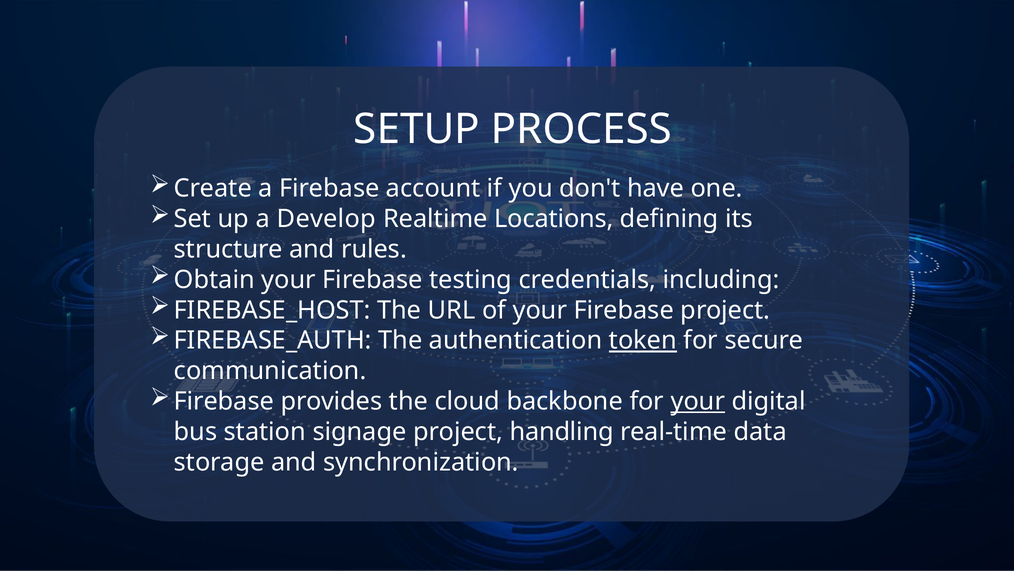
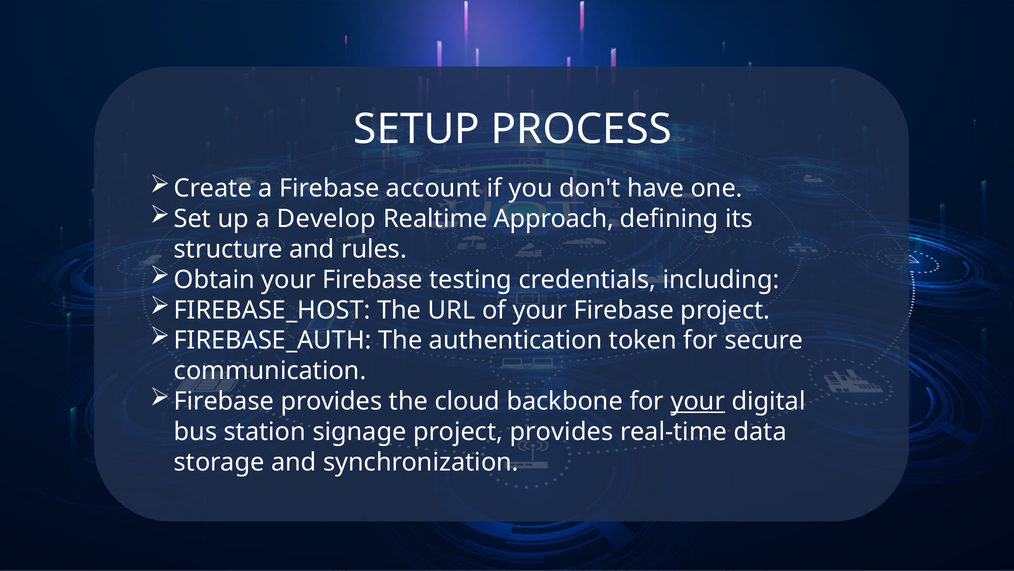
Locations: Locations -> Approach (554, 219)
token underline: present -> none (643, 340)
project handling: handling -> provides (562, 431)
